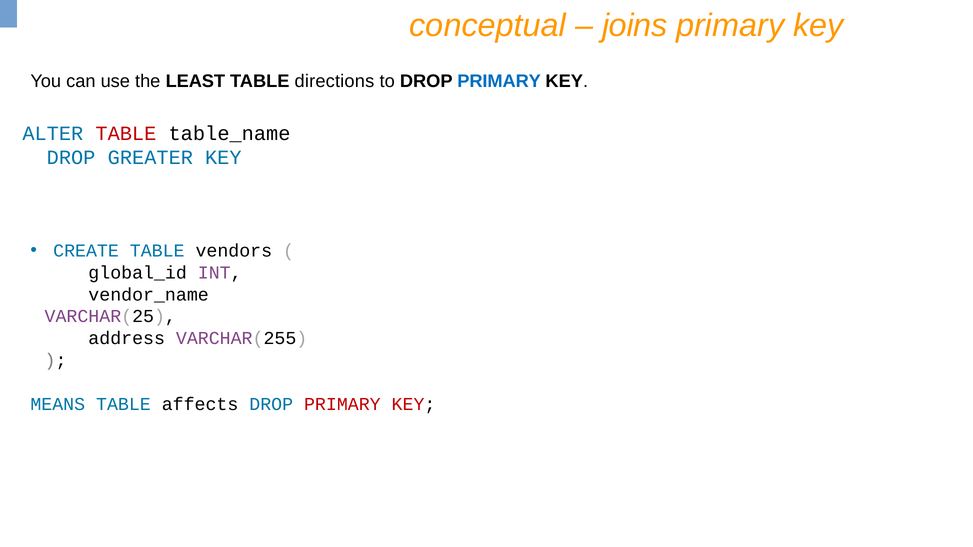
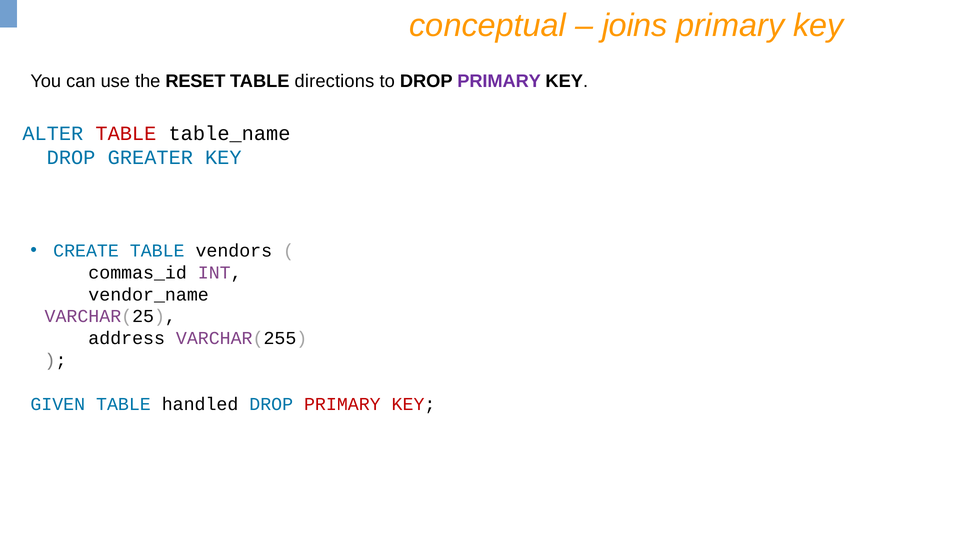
LEAST: LEAST -> RESET (195, 81)
PRIMARY colour: blue -> purple (499, 81)
global_id: global_id -> commas_id (138, 273)
MEANS: MEANS -> GIVEN (58, 404)
affects: affects -> handled (200, 404)
